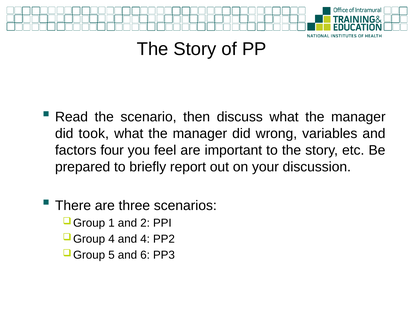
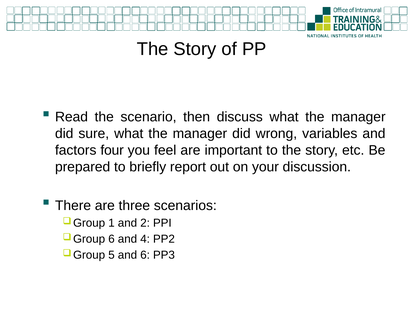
took: took -> sure (94, 133)
4: 4 -> 6 (111, 239)
